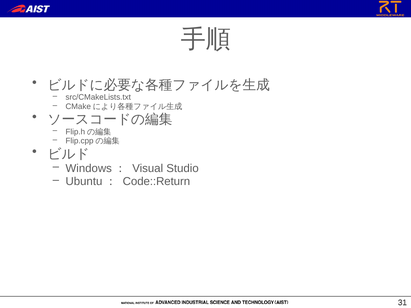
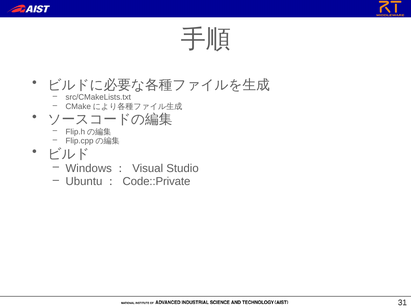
Code::Return: Code::Return -> Code::Private (156, 182)
